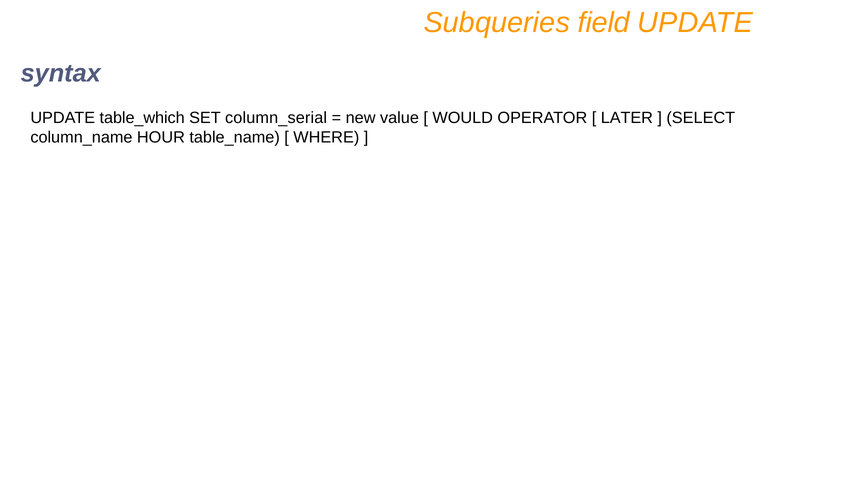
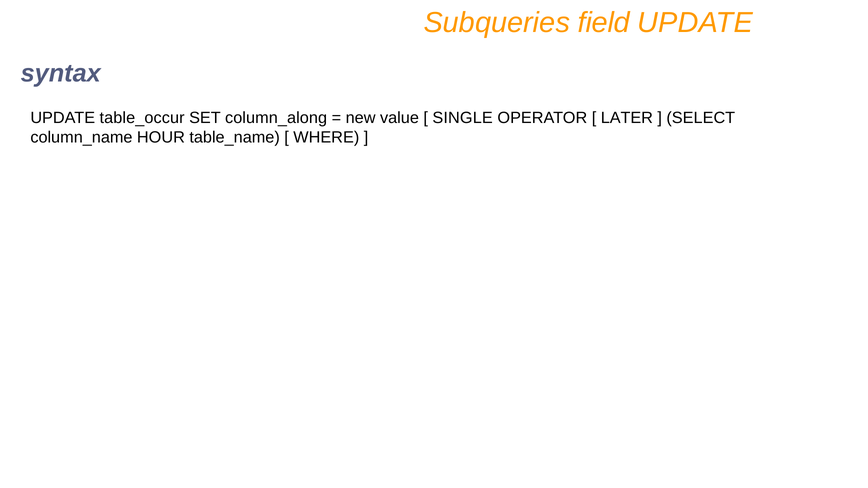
table_which: table_which -> table_occur (142, 118)
column_serial: column_serial -> column_along (276, 118)
WOULD: WOULD -> SINGLE (463, 118)
